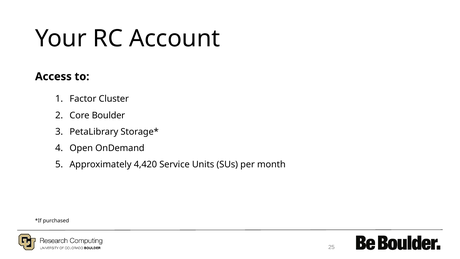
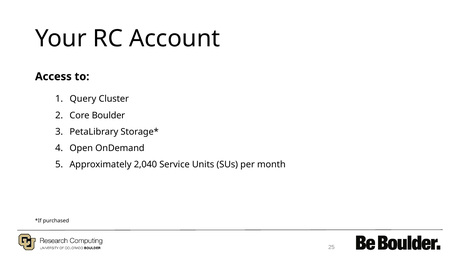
Factor: Factor -> Query (83, 99)
4,420: 4,420 -> 2,040 (145, 164)
